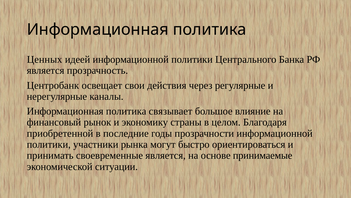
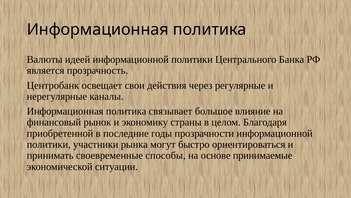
Ценных: Ценных -> Валюты (45, 59)
своевременные является: является -> способы (166, 155)
